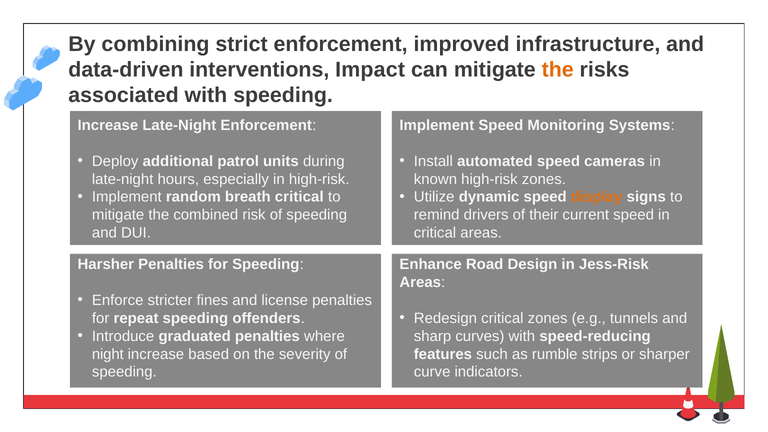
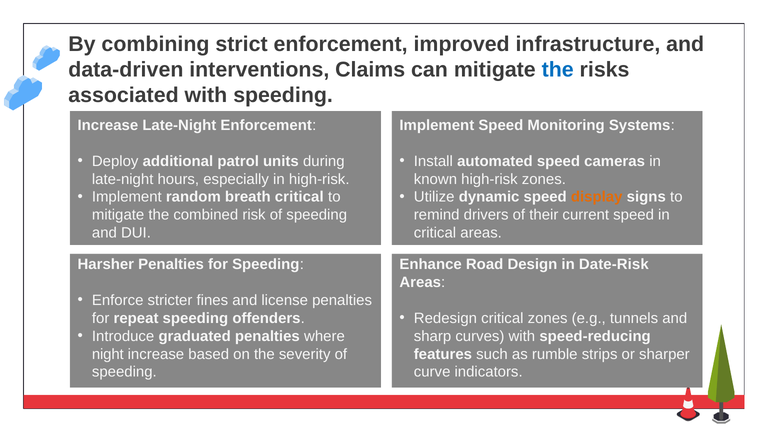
Impact: Impact -> Claims (370, 70)
the colour: orange -> blue (558, 70)
Jess-Risk: Jess-Risk -> Date-Risk (614, 264)
